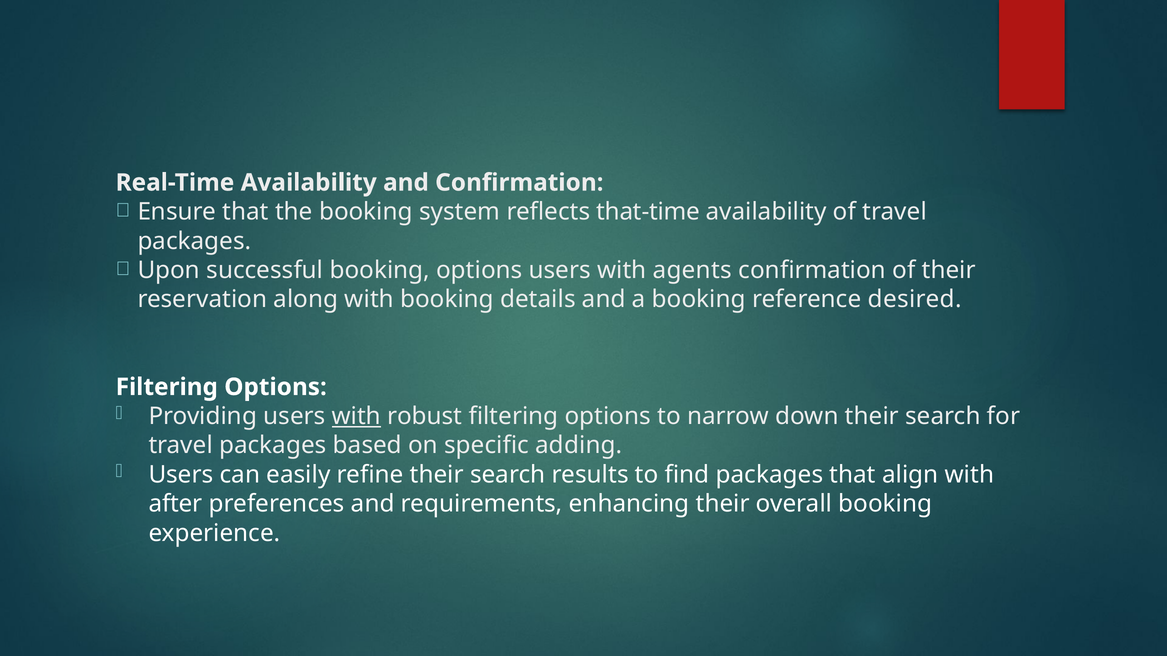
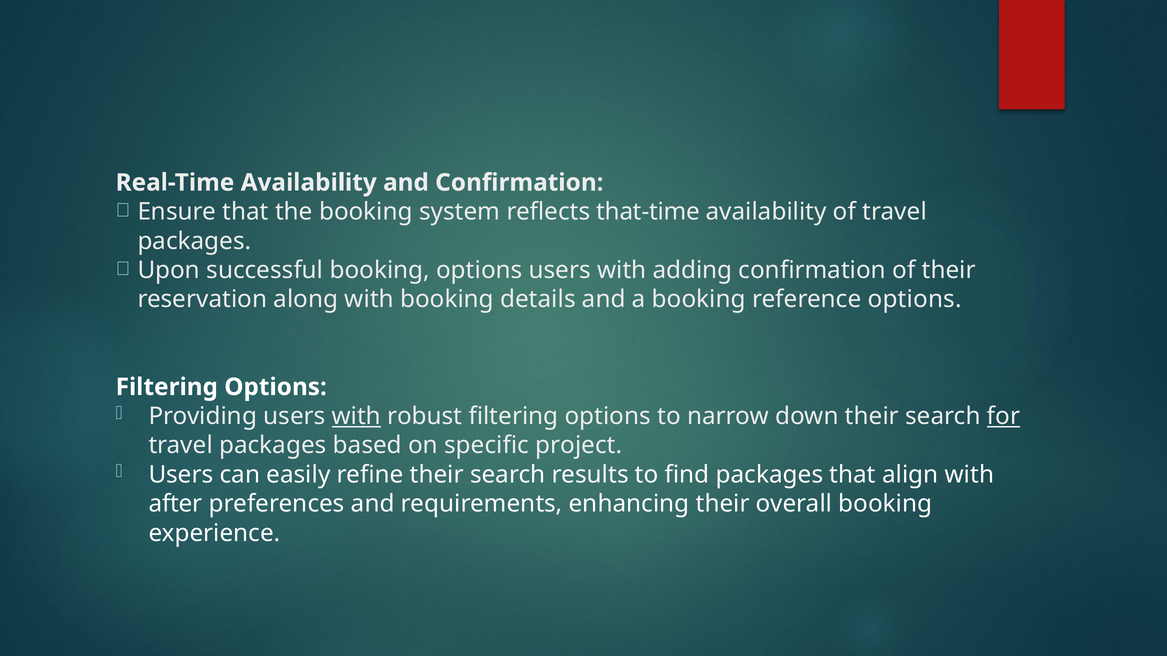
agents: agents -> adding (693, 270)
reference desired: desired -> options (915, 300)
for underline: none -> present (1004, 416)
adding: adding -> project (579, 446)
